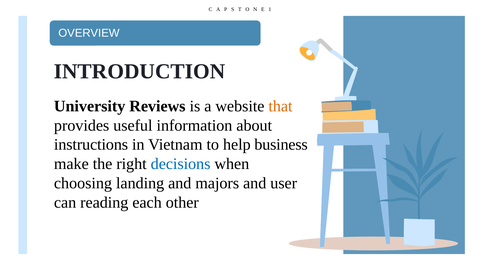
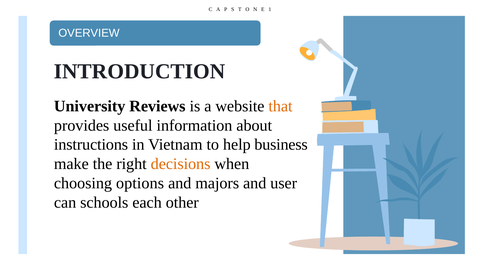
decisions colour: blue -> orange (181, 164)
landing: landing -> options (140, 183)
reading: reading -> schools (104, 203)
